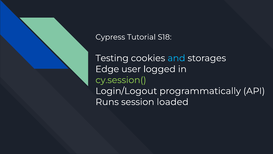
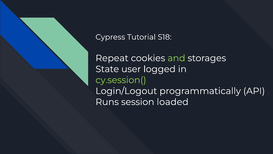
Testing: Testing -> Repeat (112, 58)
and colour: light blue -> light green (176, 58)
Edge: Edge -> State (107, 69)
